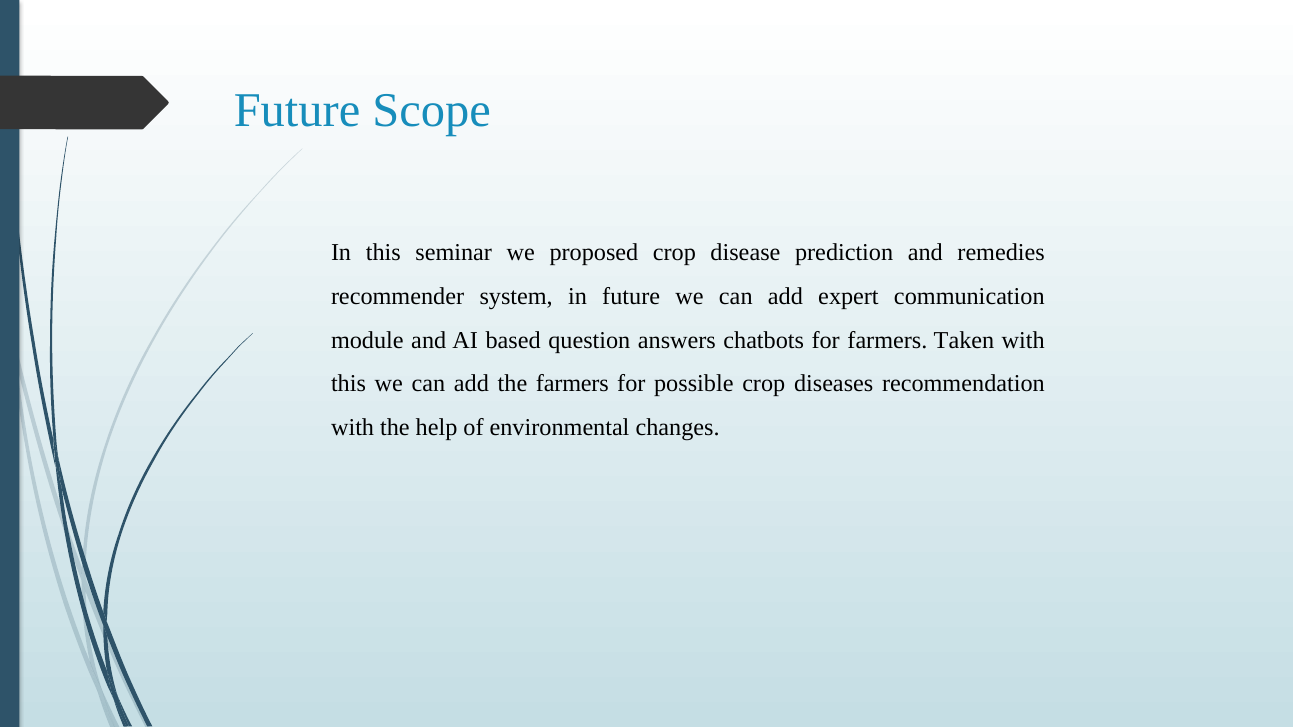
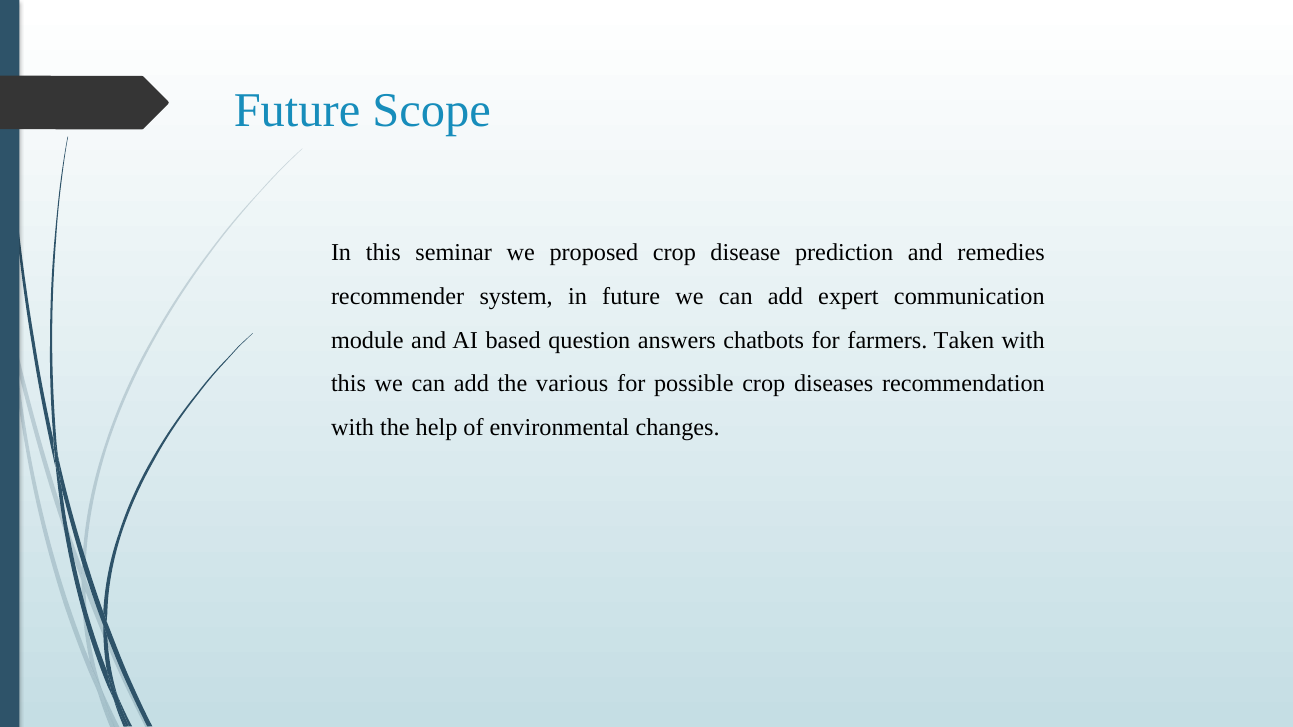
the farmers: farmers -> various (572, 384)
